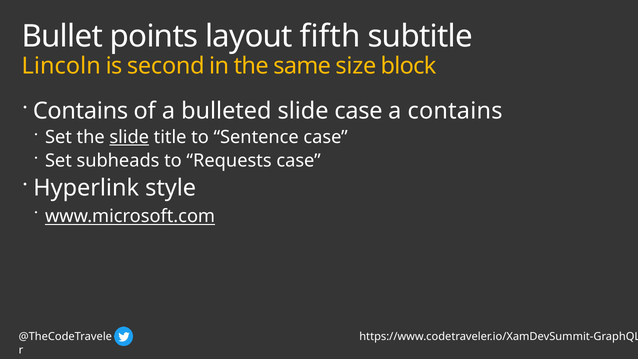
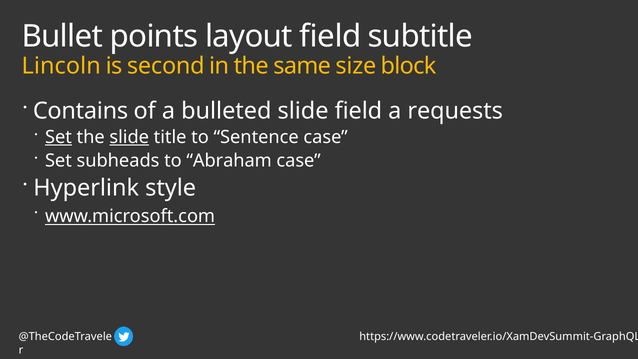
layout fifth: fifth -> field (330, 37)
slide case: case -> field (358, 111)
a contains: contains -> requests (455, 111)
Set underline: none -> present (58, 137)
Requests: Requests -> Abraham (229, 161)
